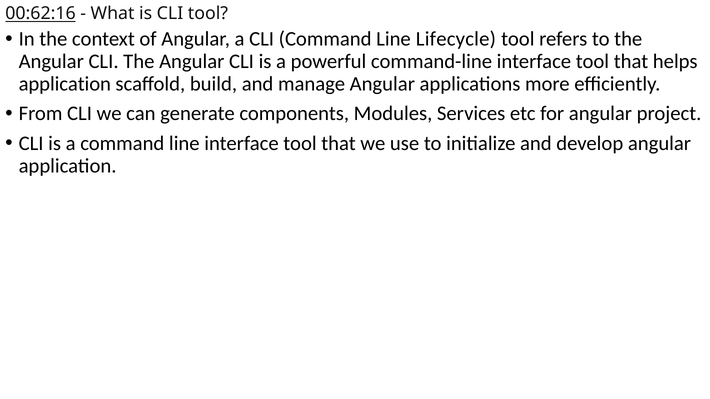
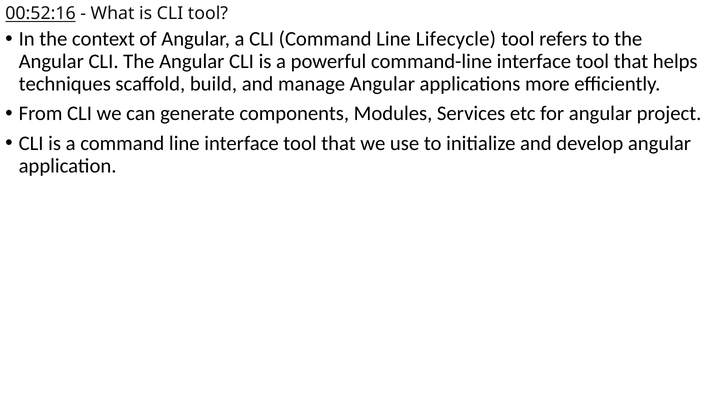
00:62:16: 00:62:16 -> 00:52:16 (41, 13)
application: application -> techniques (65, 84)
